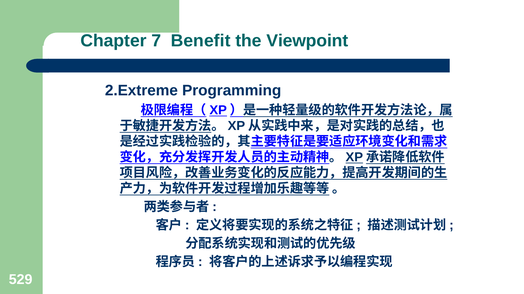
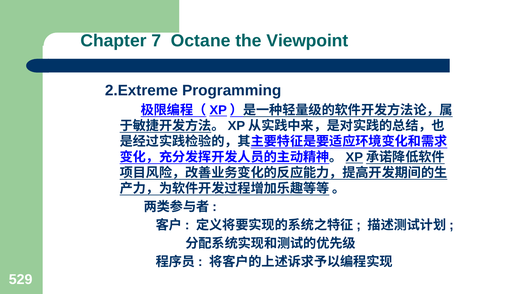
Benefit: Benefit -> Octane (201, 41)
